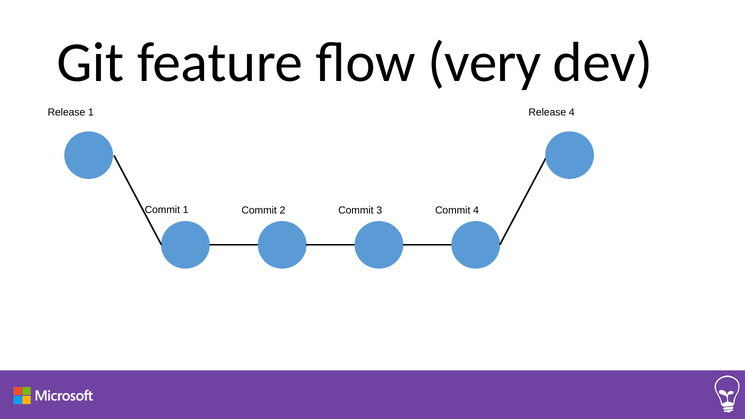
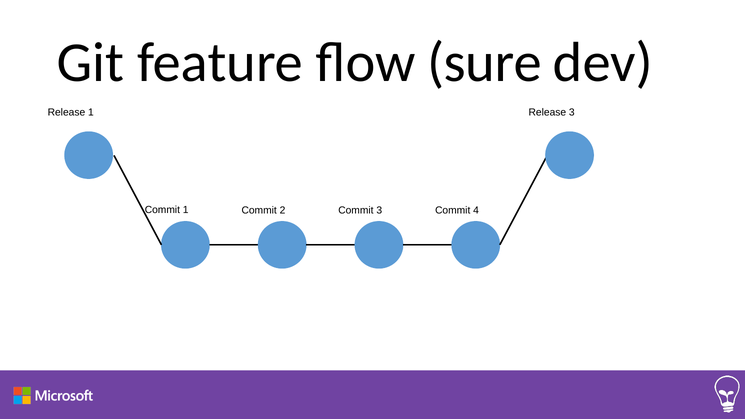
very: very -> sure (485, 62)
Release 4: 4 -> 3 (572, 112)
